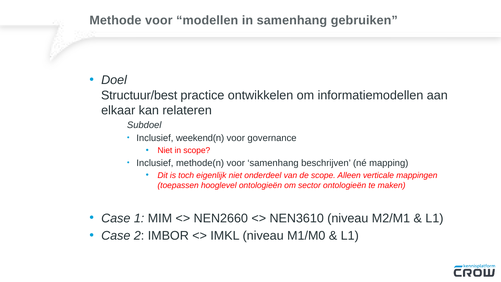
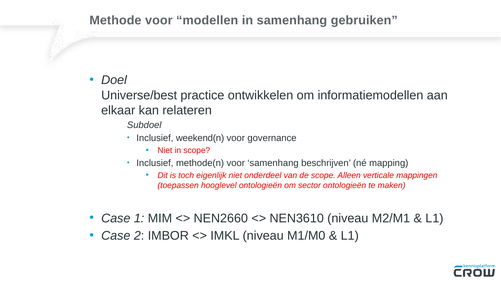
Structuur/best: Structuur/best -> Universe/best (139, 95)
